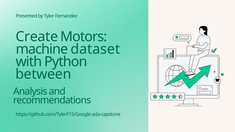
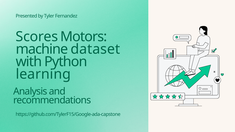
Create: Create -> Scores (37, 37)
between: between -> learning (43, 74)
